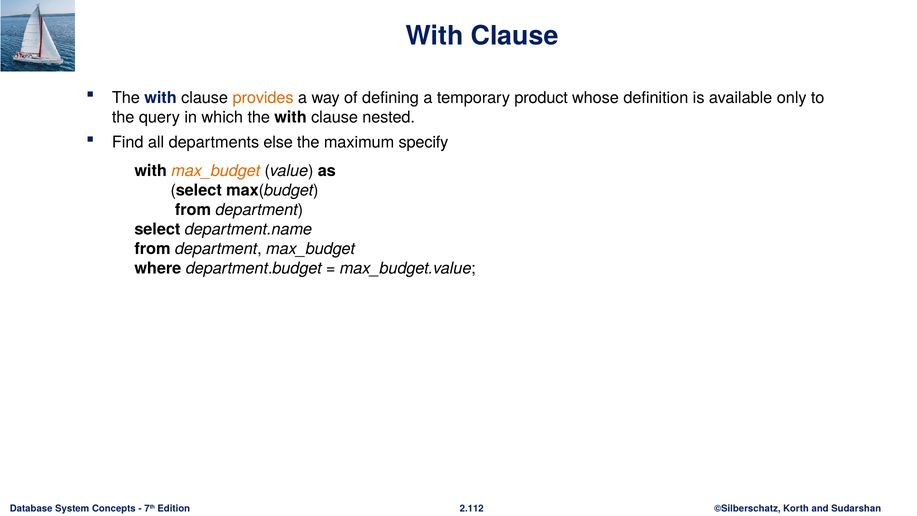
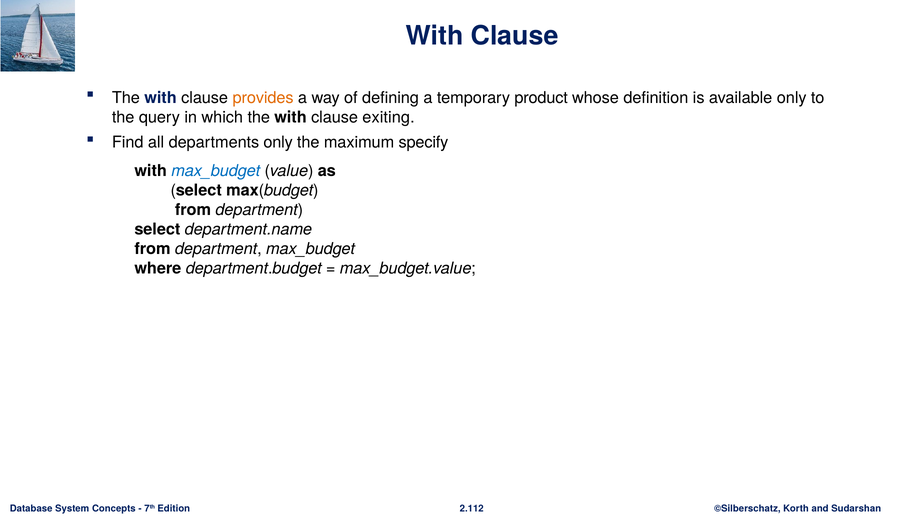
nested: nested -> exiting (389, 117)
departments else: else -> only (278, 142)
max_budget colour: orange -> blue (216, 171)
